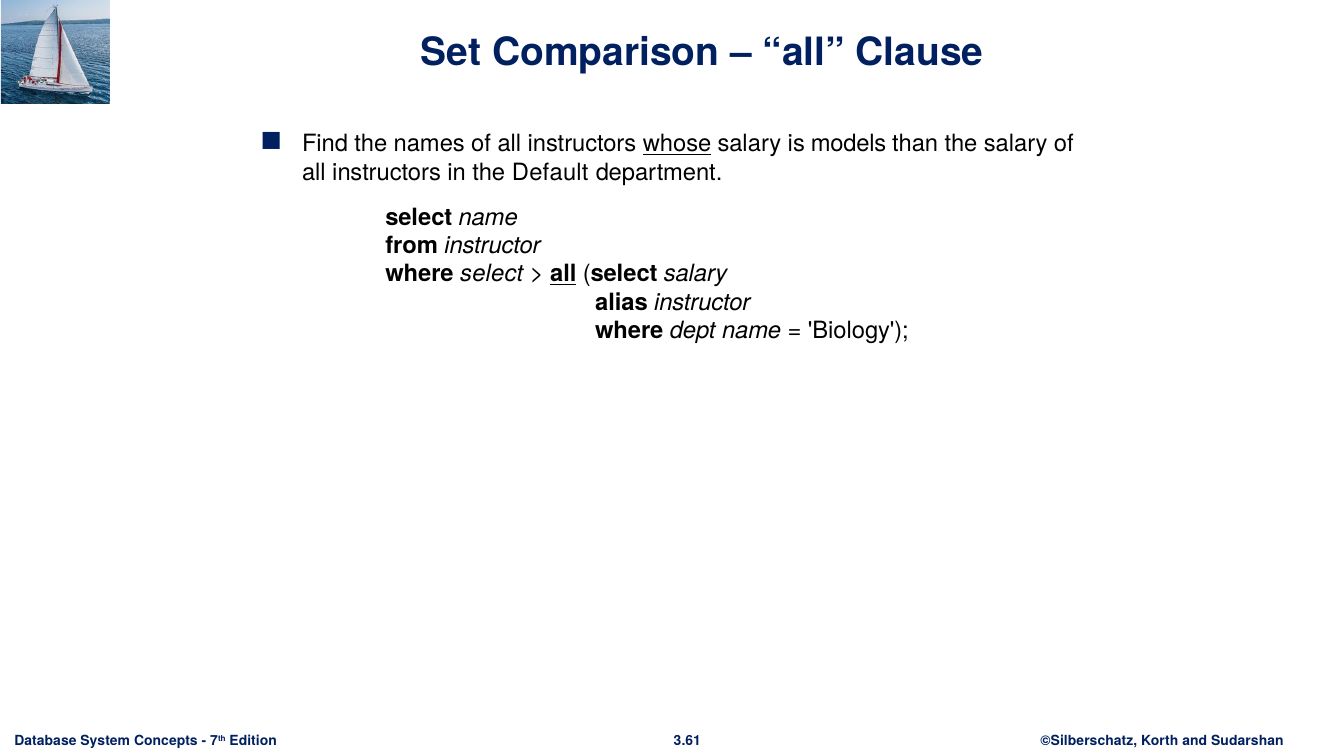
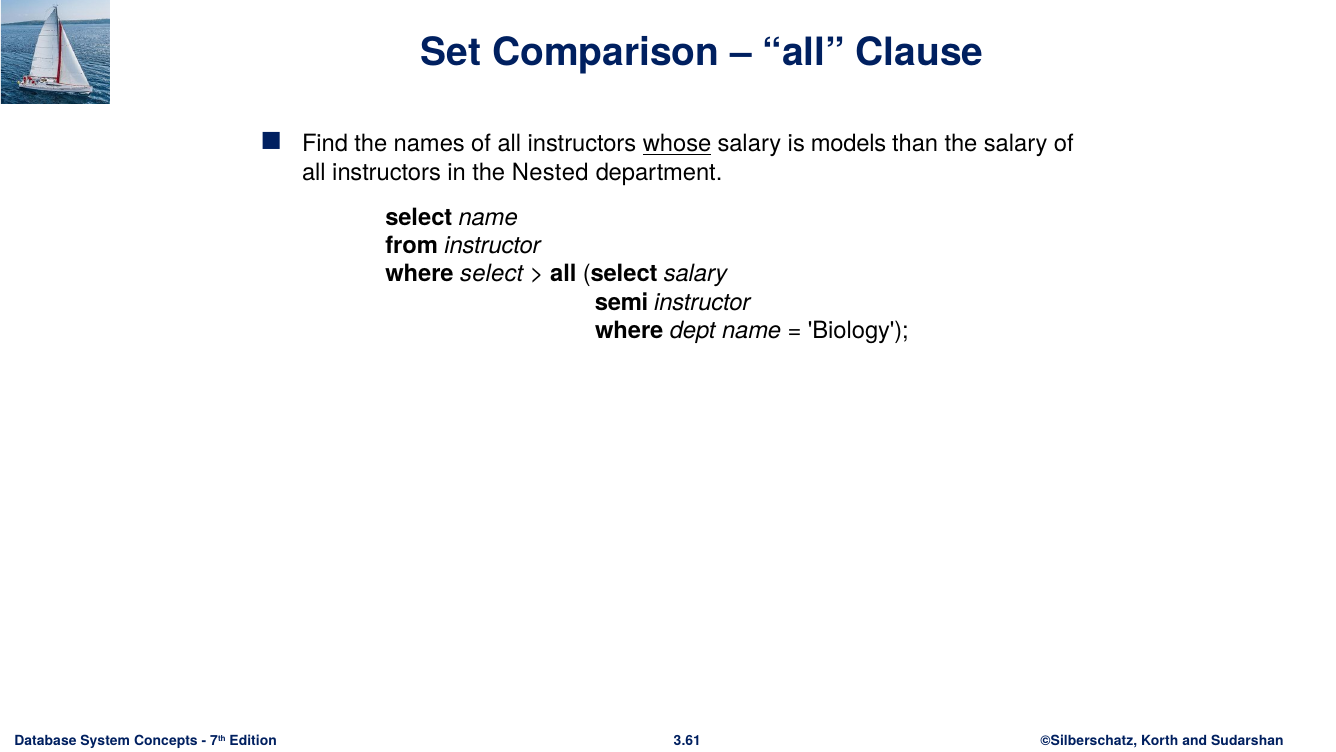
Default: Default -> Nested (550, 172)
all underline: present -> none (563, 274)
alias: alias -> semi (622, 302)
